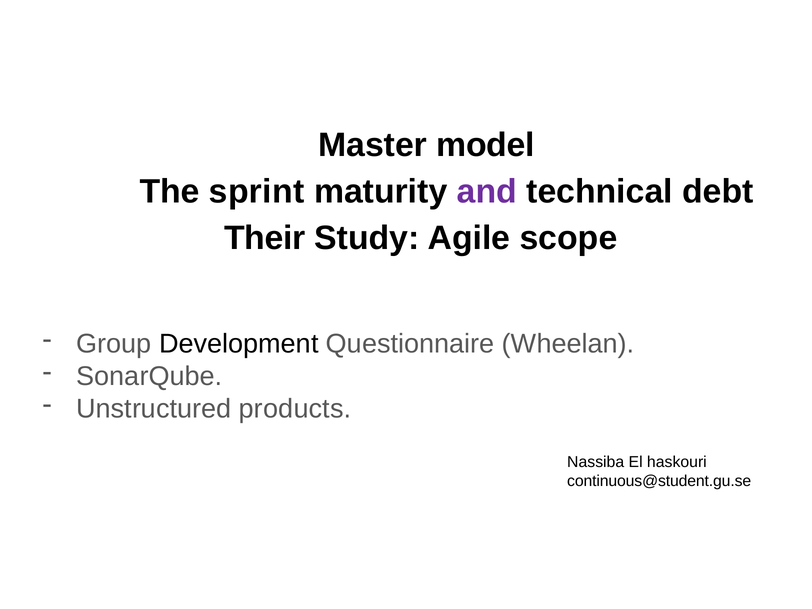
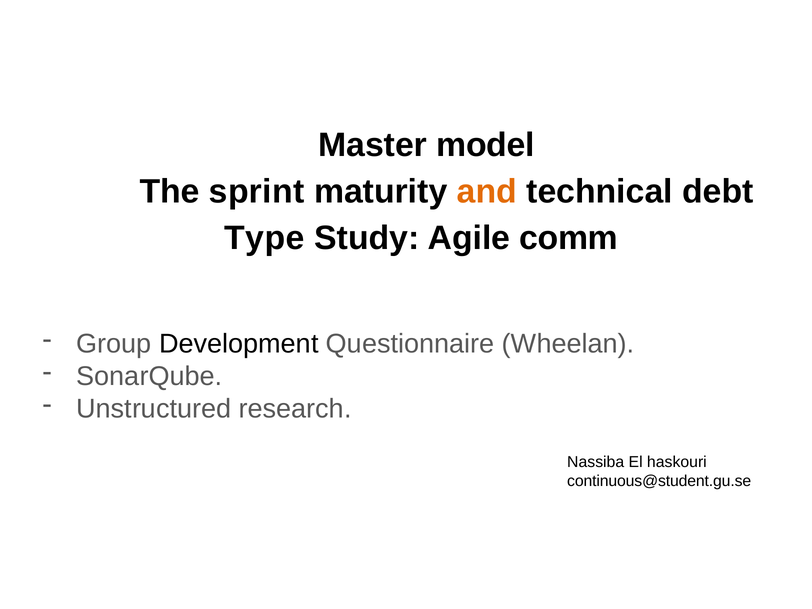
and colour: purple -> orange (487, 192)
Their: Their -> Type (264, 238)
scope: scope -> comm (569, 238)
products: products -> research (295, 409)
